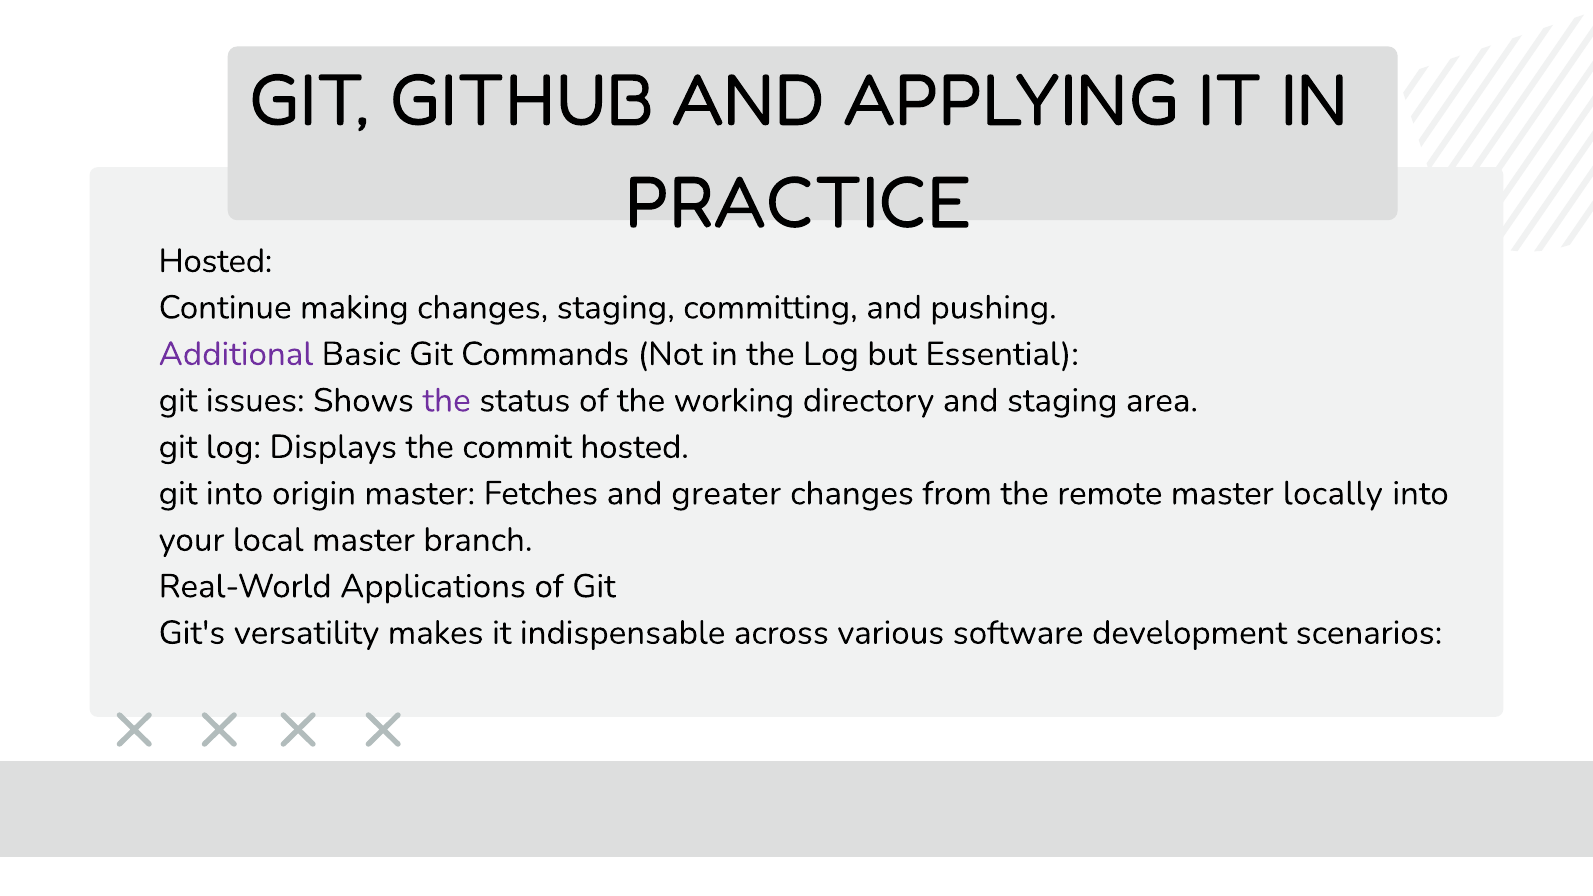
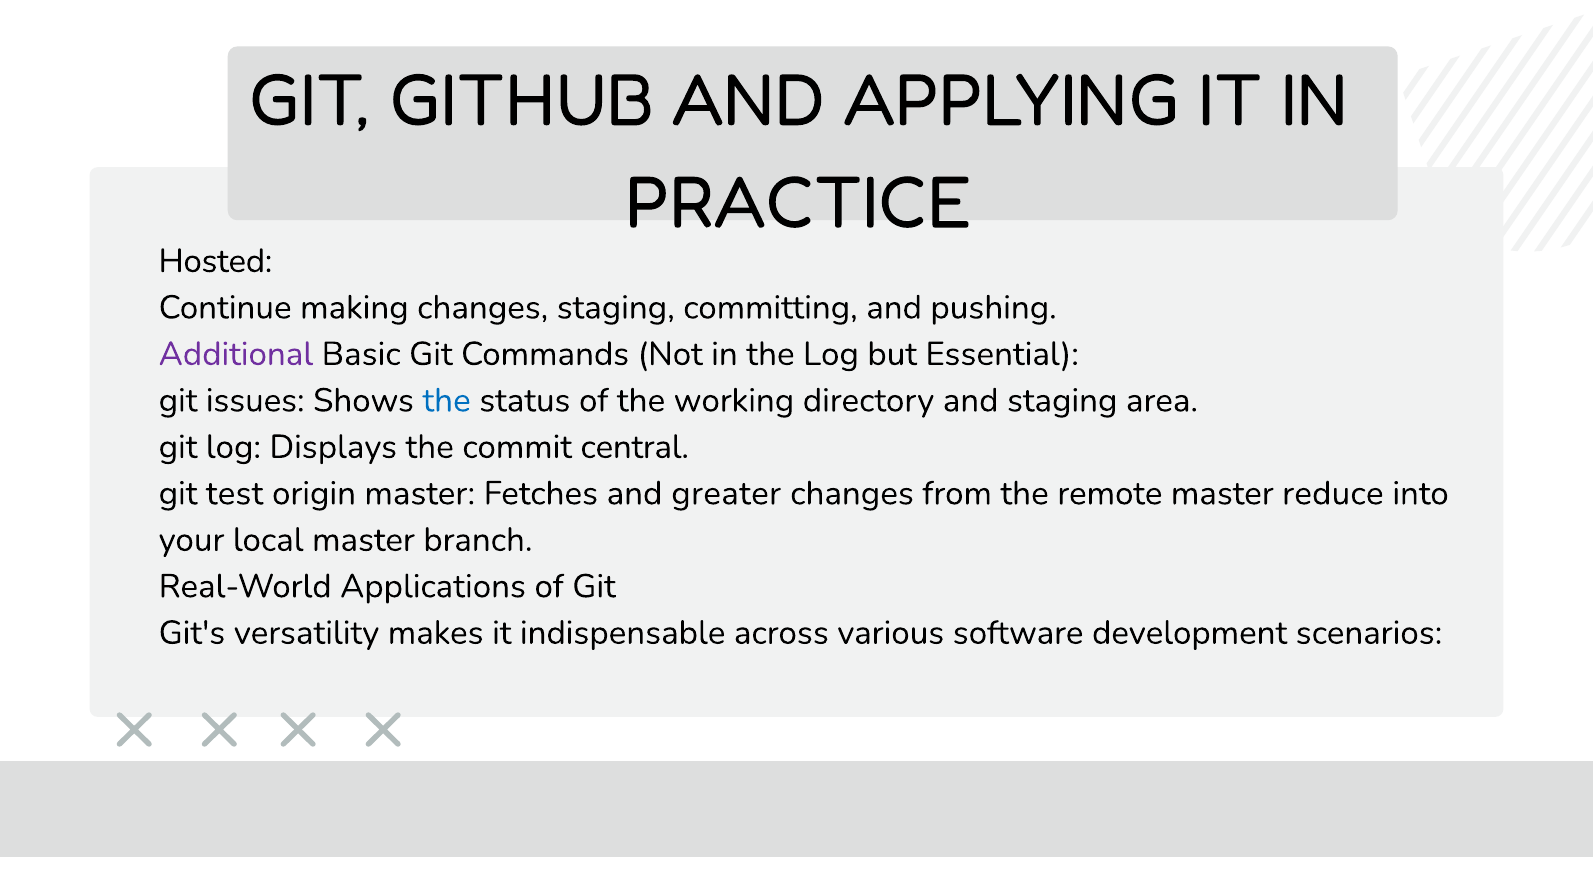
the colour: purple -> blue (447, 400)
commit hosted: hosted -> central (635, 447)
git into: into -> test (235, 493)
locally: locally -> reduce (1333, 493)
